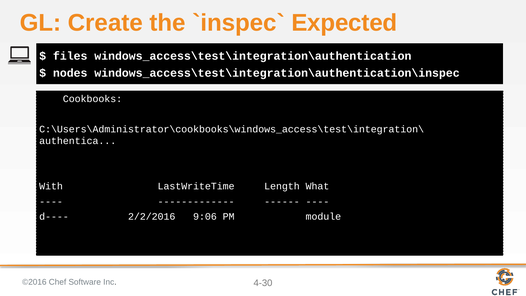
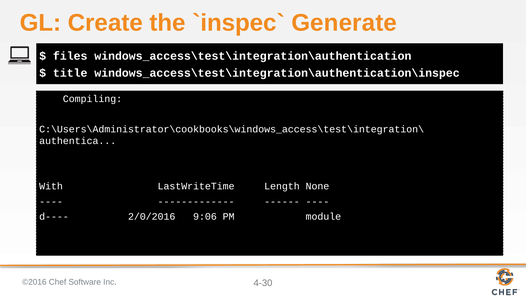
Expected: Expected -> Generate (344, 23)
nodes: nodes -> title (70, 73)
Cookbooks: Cookbooks -> Compiling (93, 99)
What: What -> None (317, 186)
2/2/2016: 2/2/2016 -> 2/0/2016 (152, 216)
